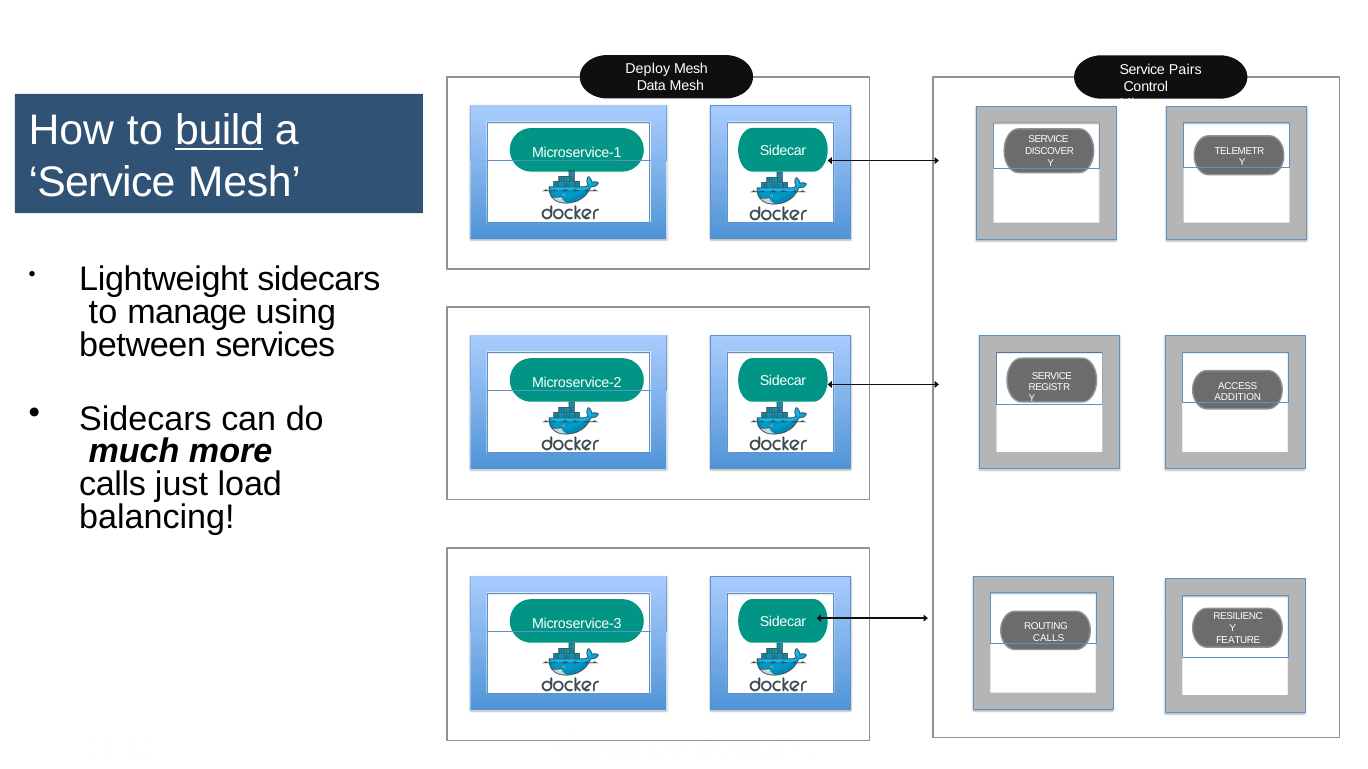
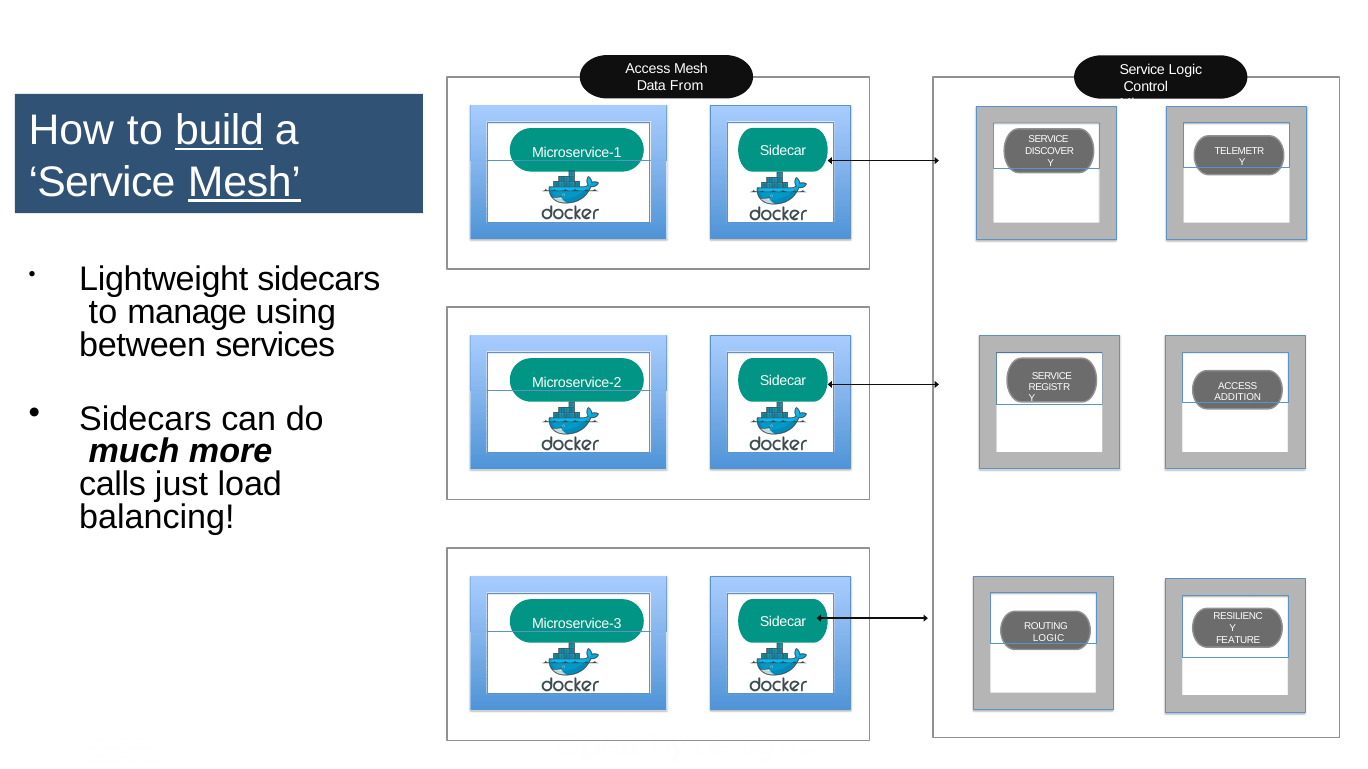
Deploy: Deploy -> Access (648, 69)
Service Pairs: Pairs -> Logic (1185, 69)
Data Mesh: Mesh -> From (687, 86)
Mesh underline: none -> present (244, 182)
CALLS: CALLS -> LOGIC (1049, 638)
